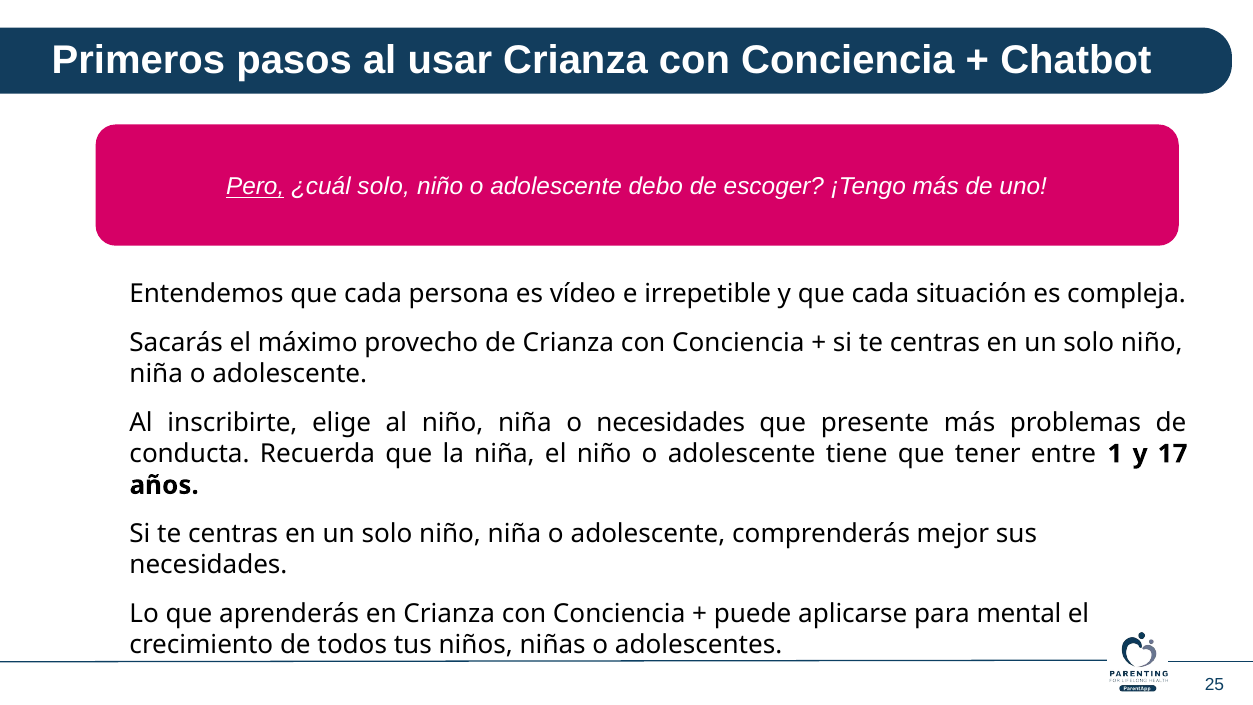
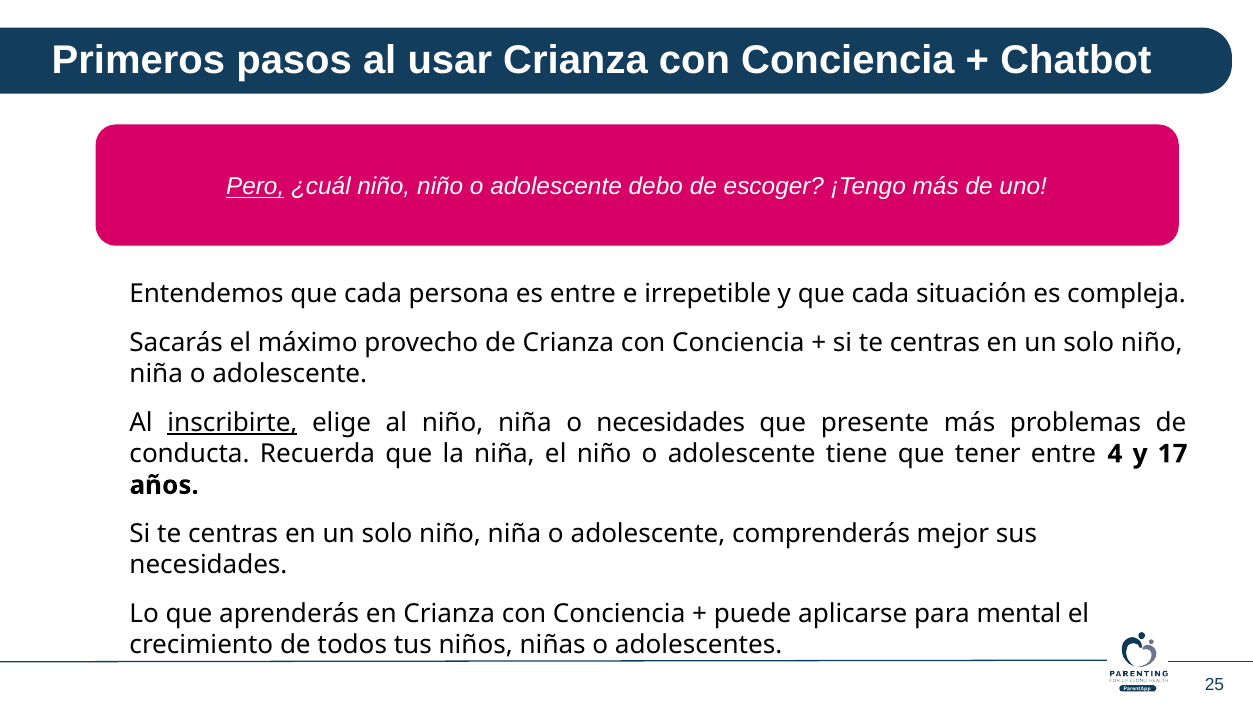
¿cuál solo: solo -> niño (384, 187)
es vídeo: vídeo -> entre (583, 294)
inscribirte underline: none -> present (232, 422)
1: 1 -> 4 (1115, 454)
